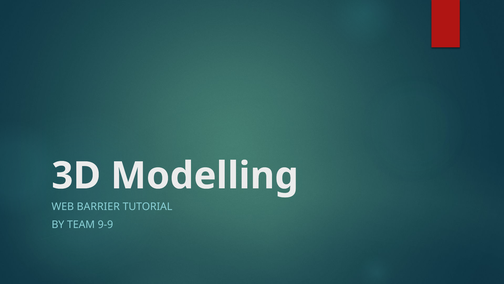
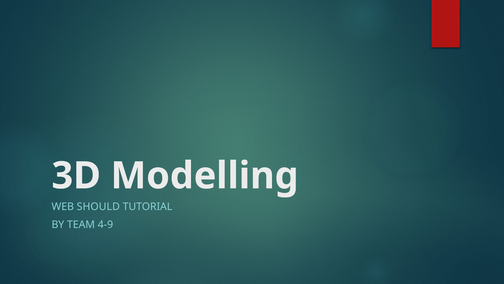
BARRIER: BARRIER -> SHOULD (98, 206)
9-9: 9-9 -> 4-9 (105, 224)
